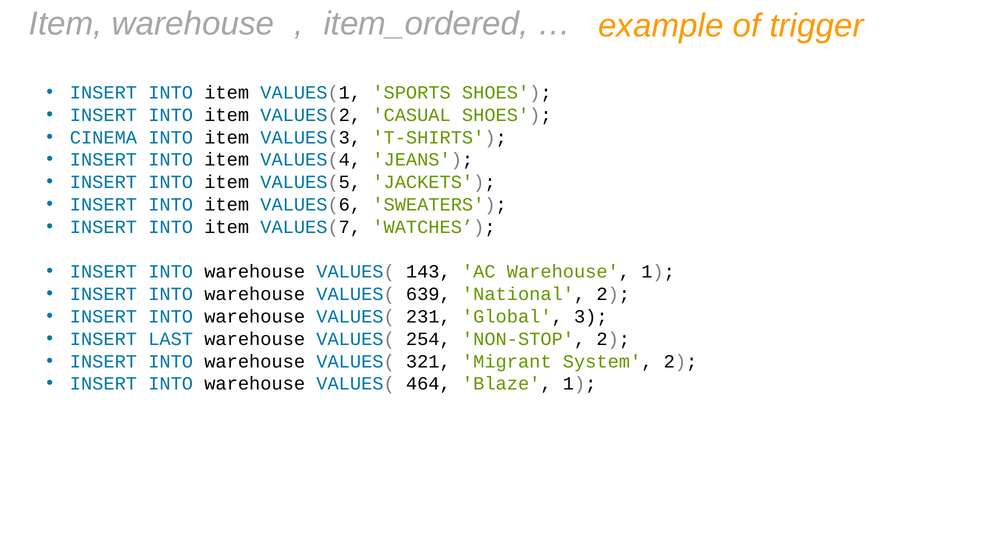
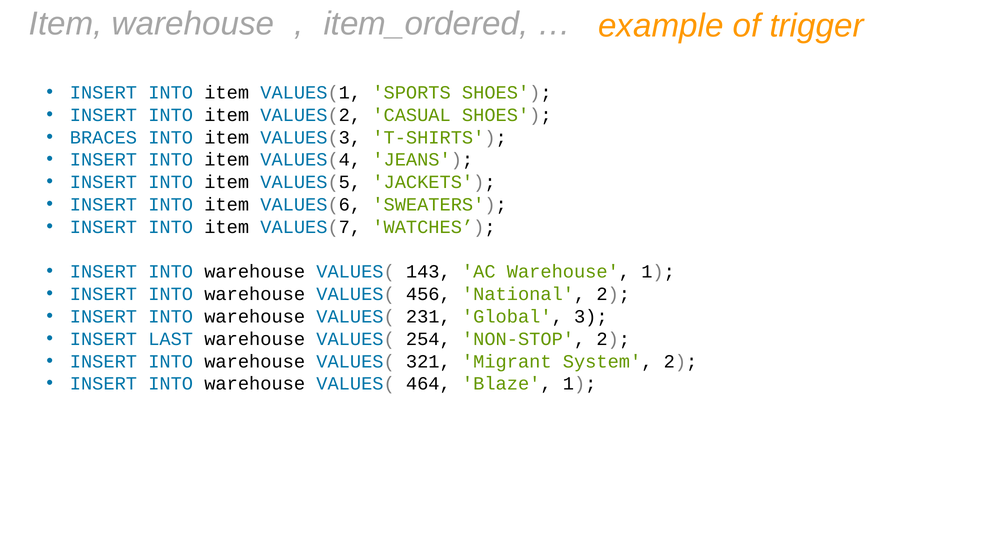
CINEMA: CINEMA -> BRACES (103, 137)
639: 639 -> 456 (428, 294)
